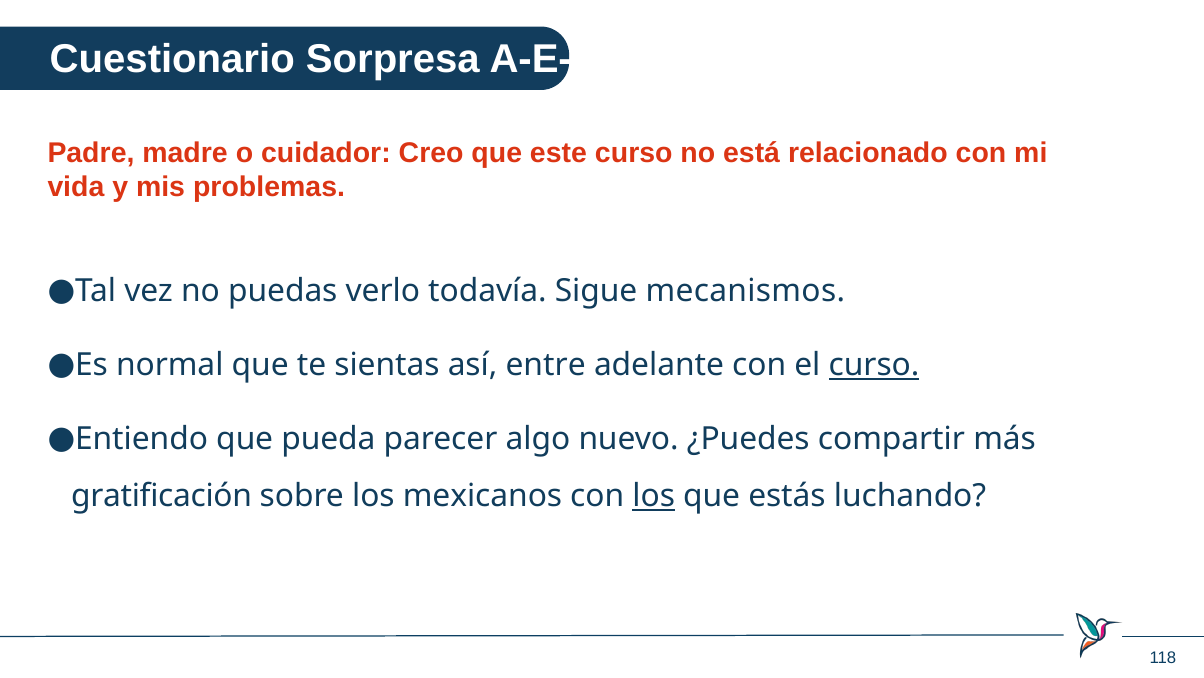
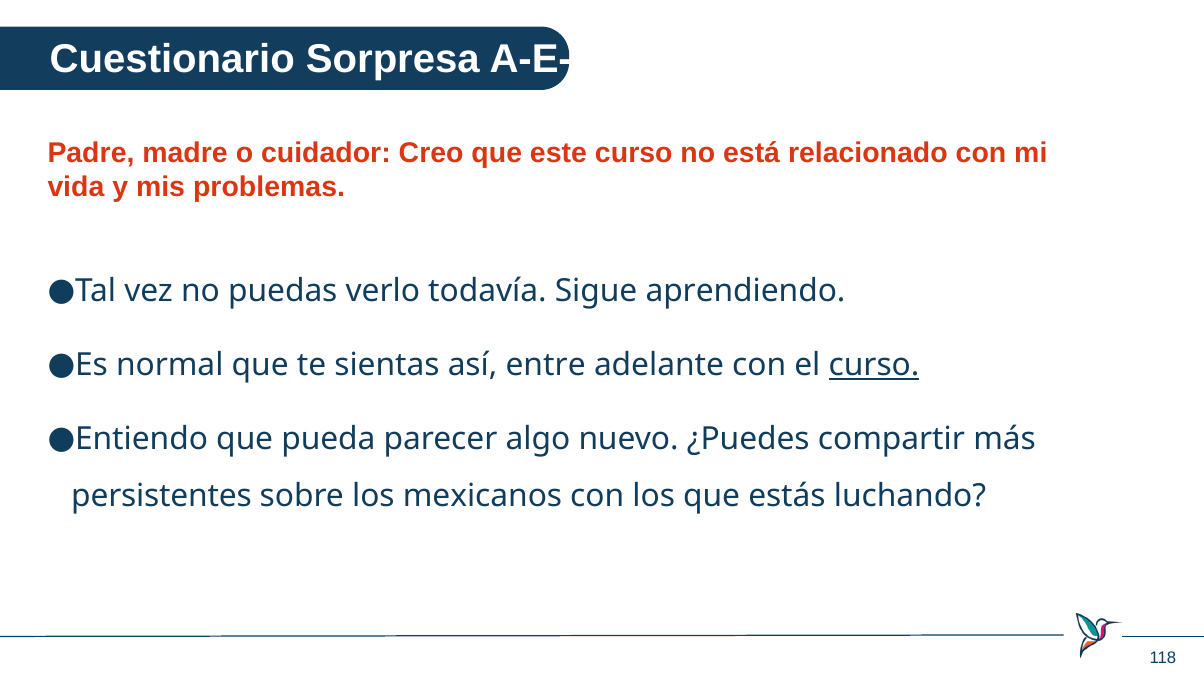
mecanismos: mecanismos -> aprendiendo (745, 291)
gratificación: gratificación -> persistentes (162, 496)
los underline: present -> none (654, 496)
